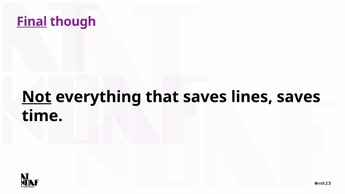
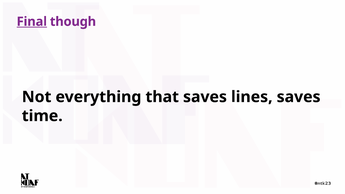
Not underline: present -> none (37, 97)
